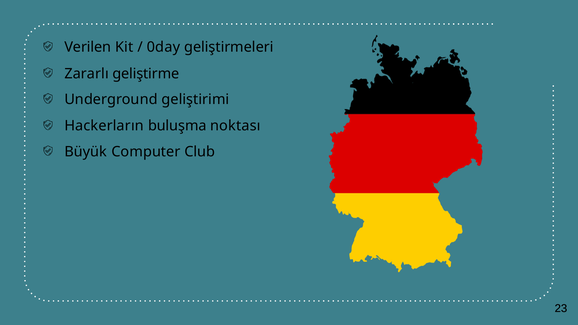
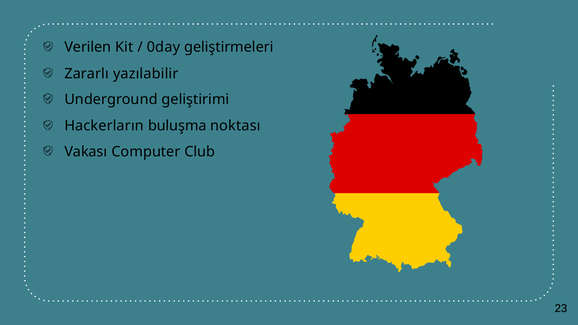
geliştirme: geliştirme -> yazılabilir (146, 74)
Büyük: Büyük -> Vakası (86, 152)
